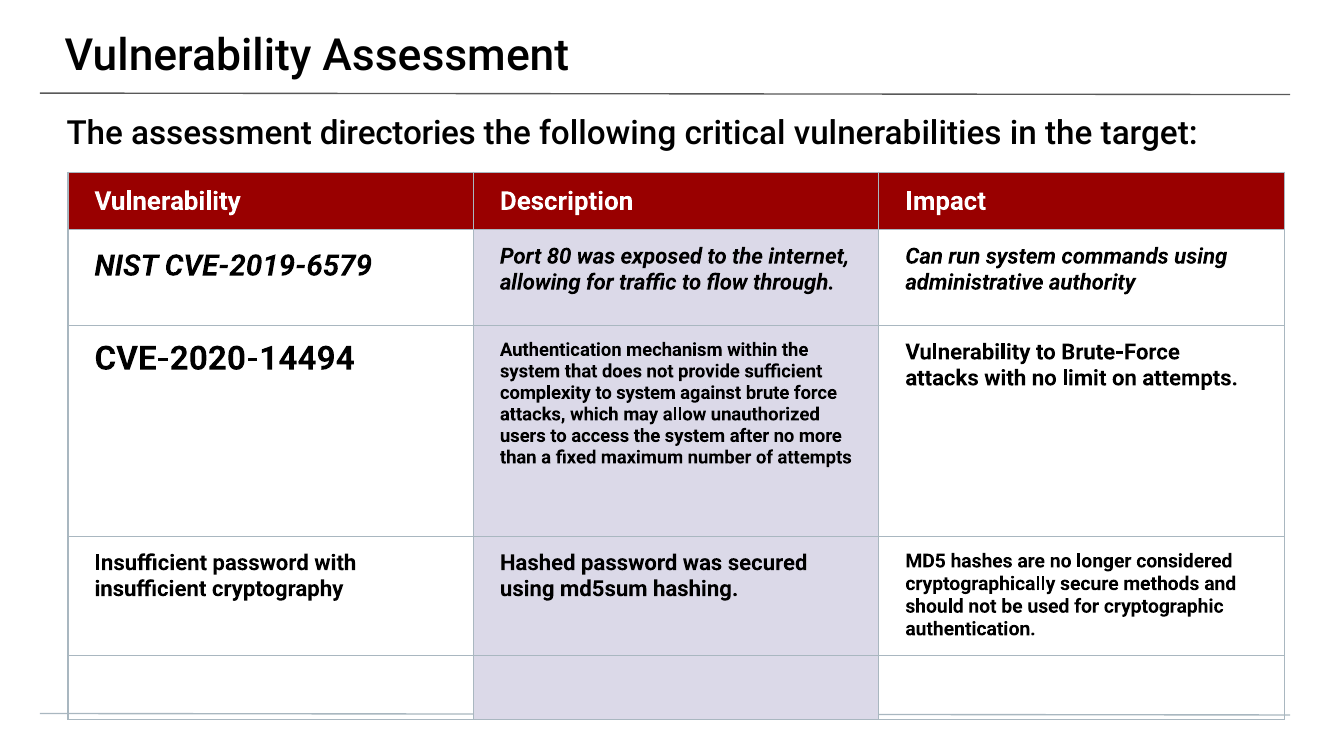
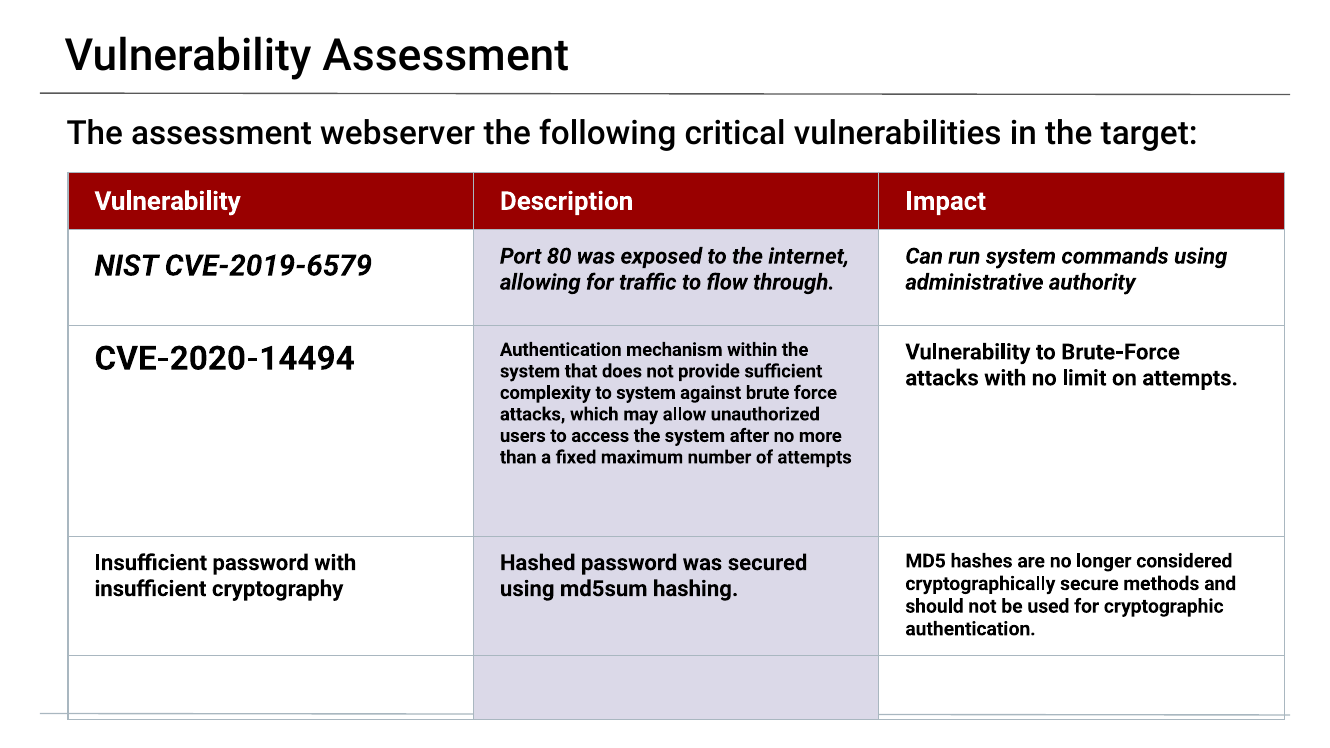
directories: directories -> webserver (398, 134)
